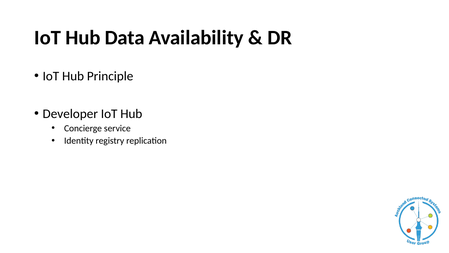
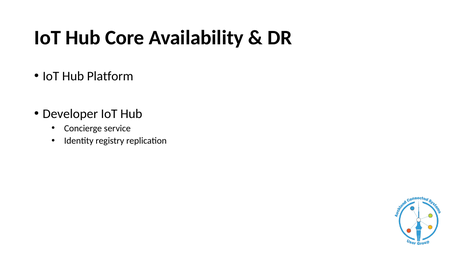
Data: Data -> Core (125, 38)
Principle: Principle -> Platform (110, 76)
